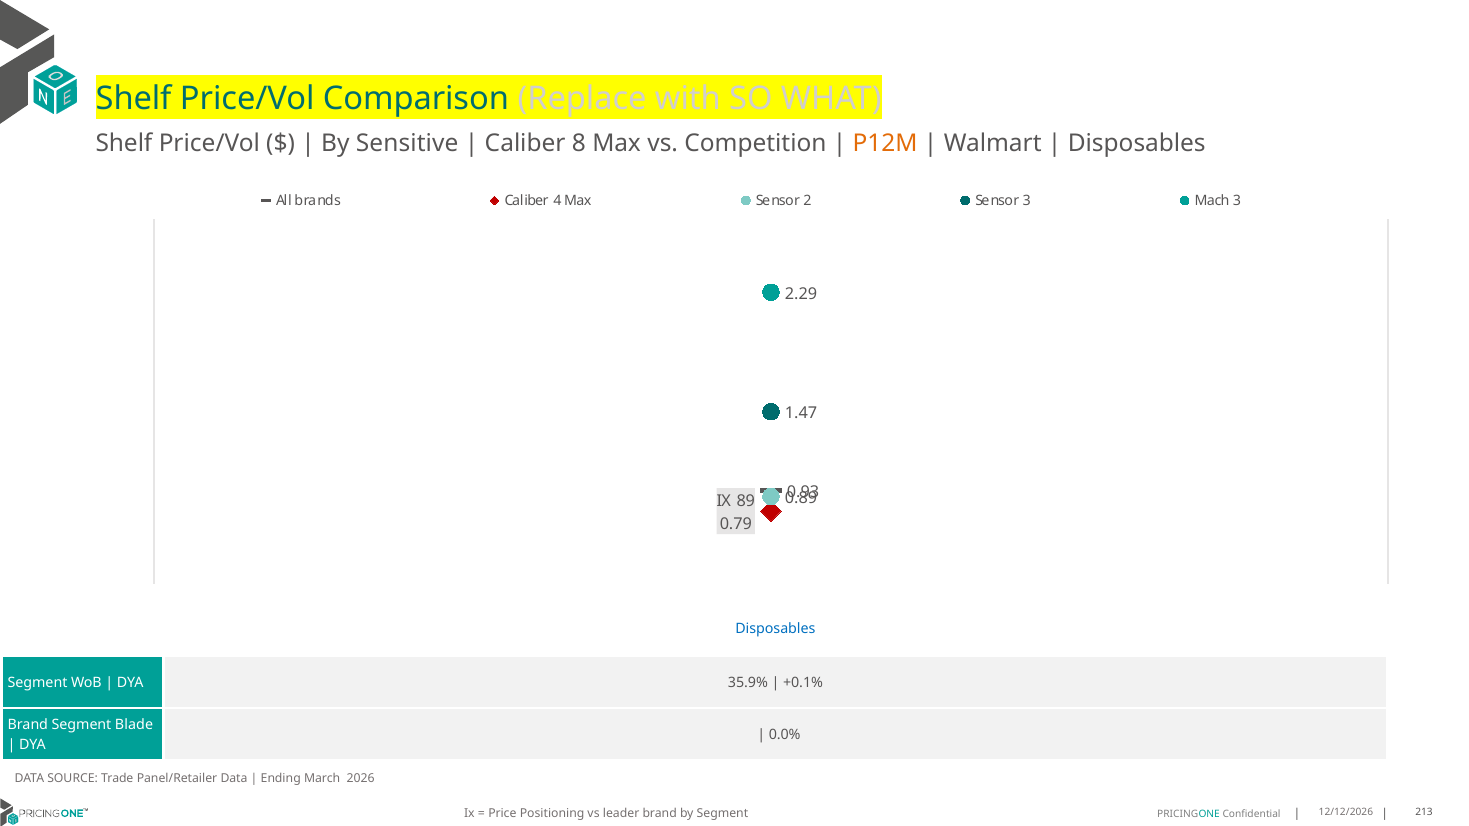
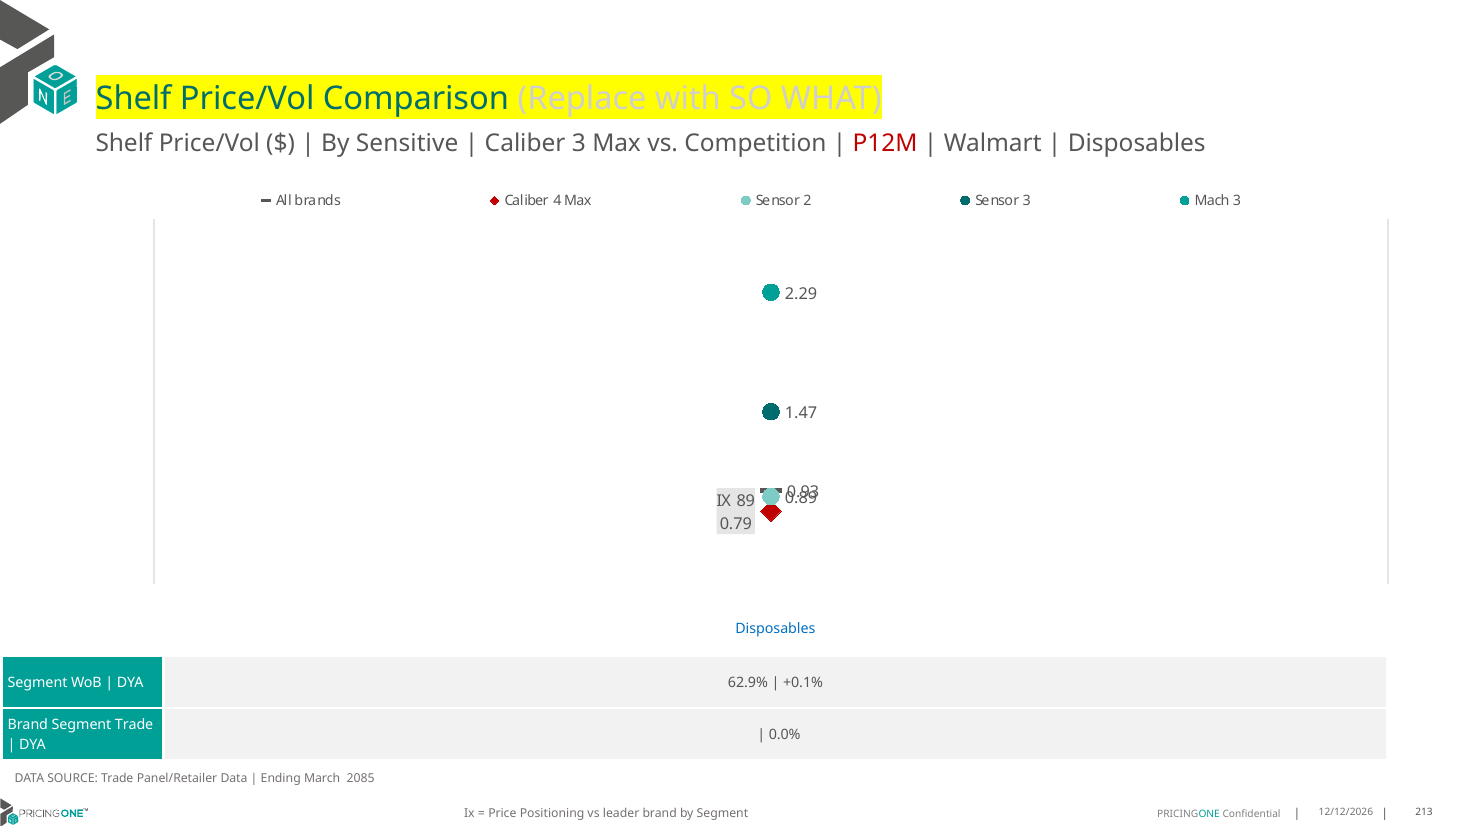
Caliber 8: 8 -> 3 (579, 143)
P12M colour: orange -> red (885, 143)
35.9%: 35.9% -> 62.9% (748, 683)
Segment Blade: Blade -> Trade (134, 725)
2026: 2026 -> 2085 (361, 778)
